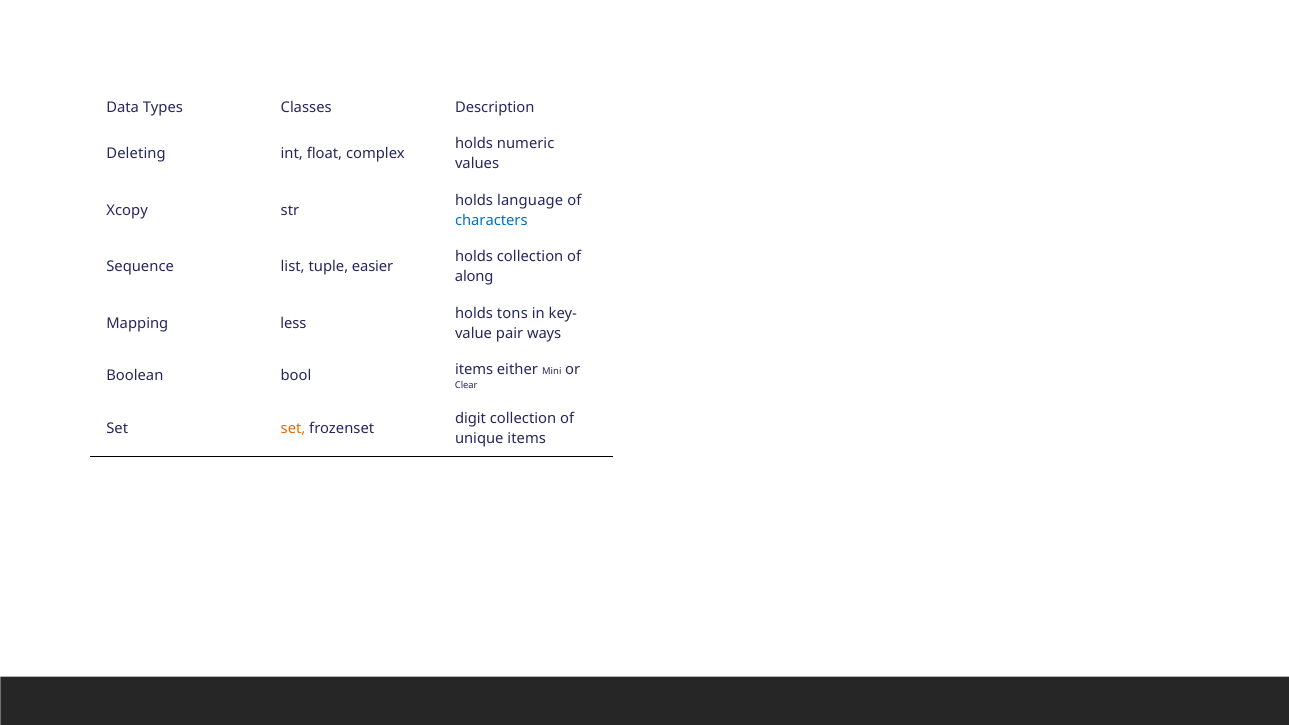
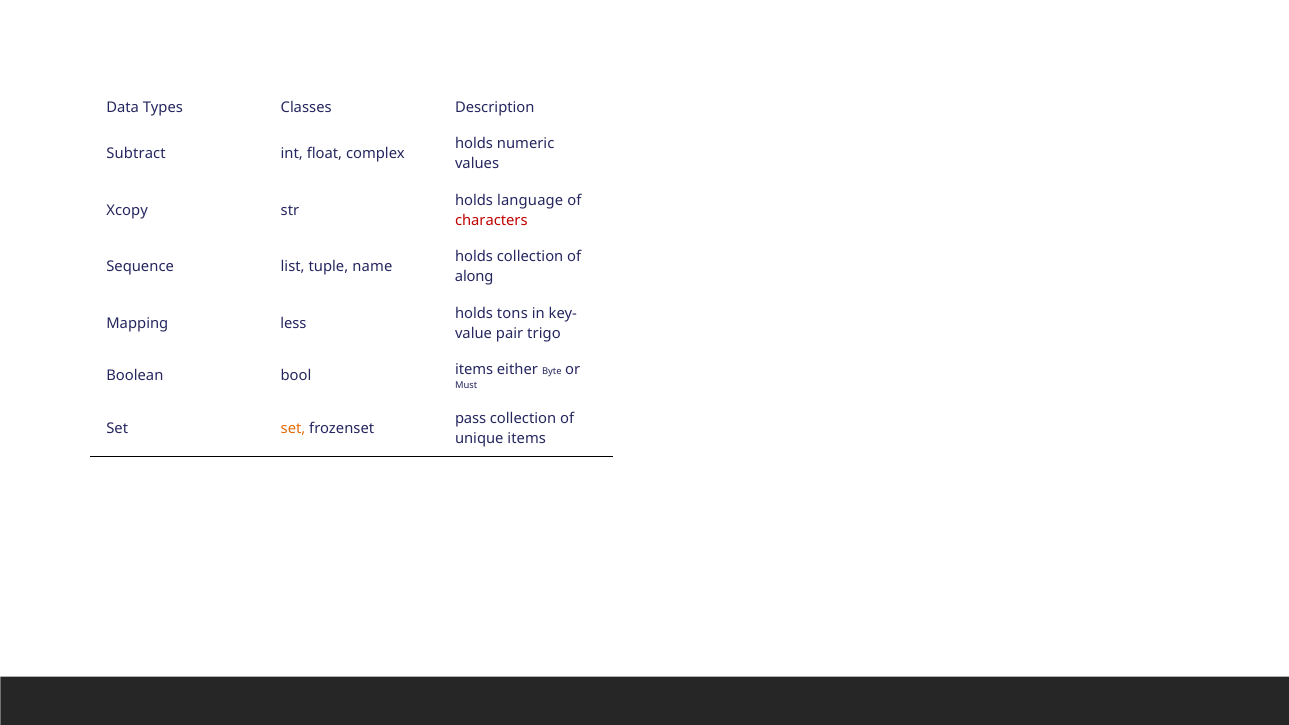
Deleting: Deleting -> Subtract (136, 154)
characters colour: blue -> red (491, 220)
easier: easier -> name (372, 267)
ways: ways -> trigo (544, 333)
Mini: Mini -> Byte (552, 371)
Clear: Clear -> Must (466, 386)
digit: digit -> pass (471, 419)
